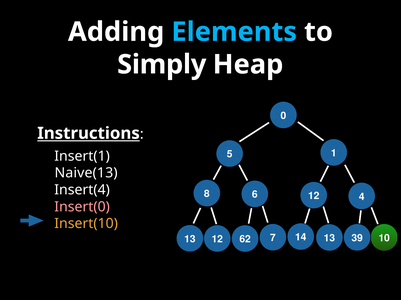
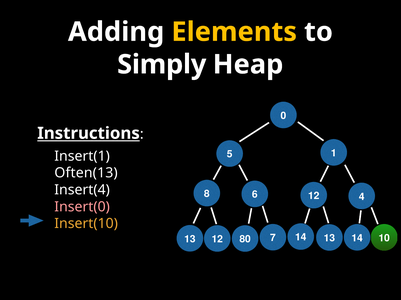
Elements colour: light blue -> yellow (234, 32)
Naive(13: Naive(13 -> Often(13 (86, 173)
13 39: 39 -> 14 (357, 239)
62: 62 -> 80 (245, 240)
